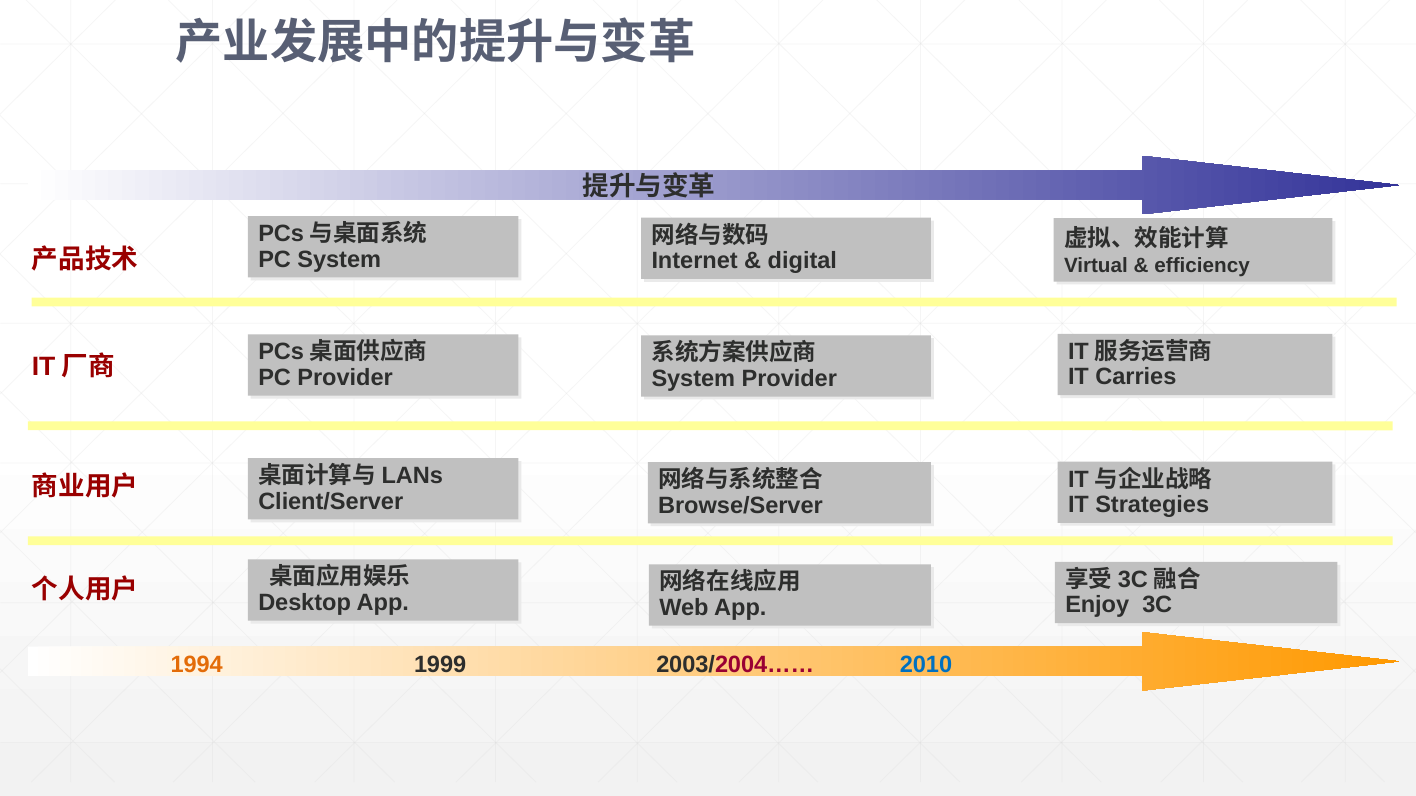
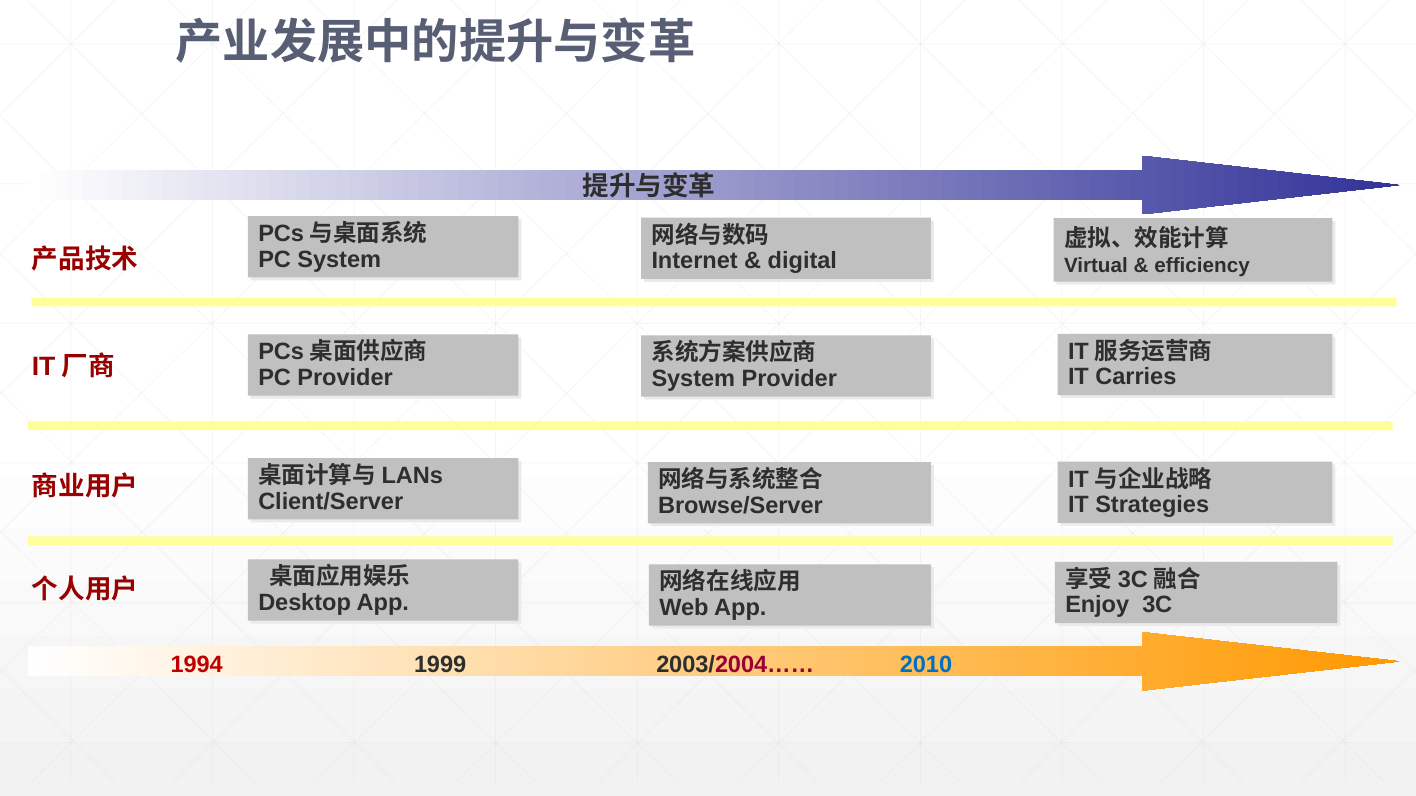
1994 colour: orange -> red (197, 665)
